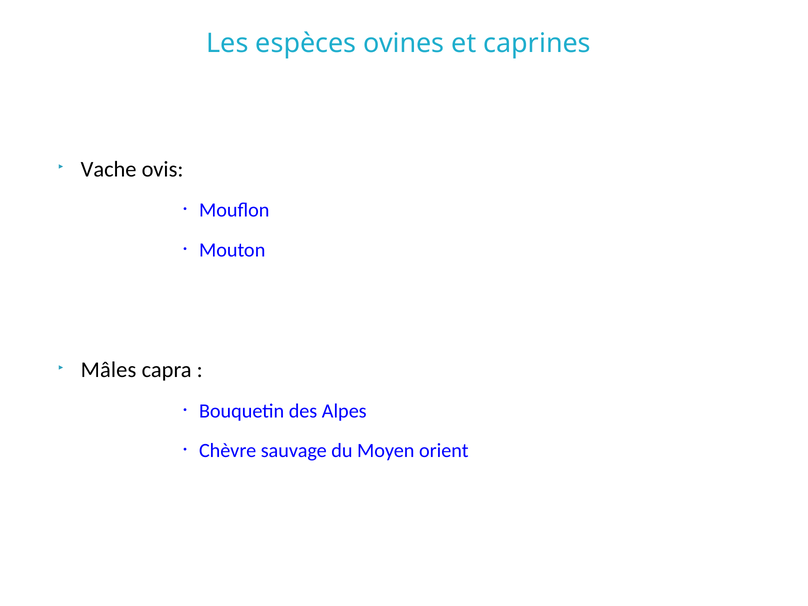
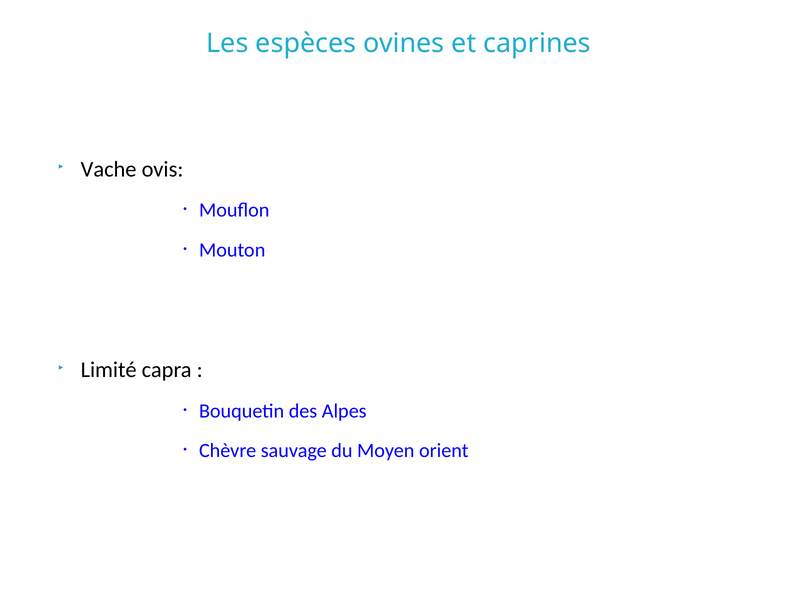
Mâles: Mâles -> Limité (109, 370)
